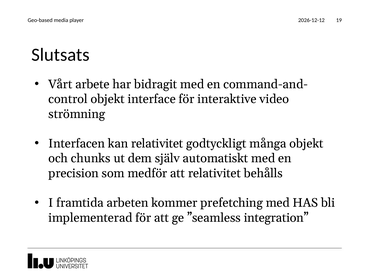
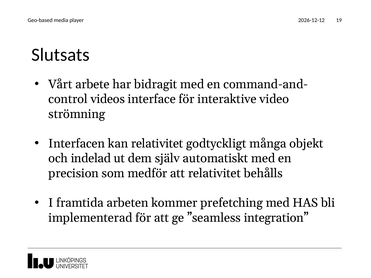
objekt: objekt -> videos (108, 99)
chunks: chunks -> indelad (91, 159)
